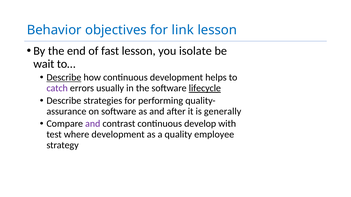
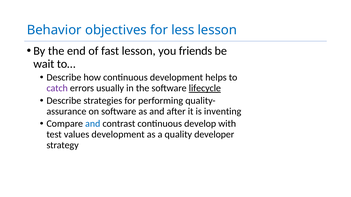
link: link -> less (183, 30)
isolate: isolate -> friends (195, 51)
Describe underline: present -> none (64, 78)
generally: generally -> inventing (223, 112)
and colour: purple -> blue (93, 124)
where: where -> values (77, 135)
employee: employee -> developer (214, 135)
